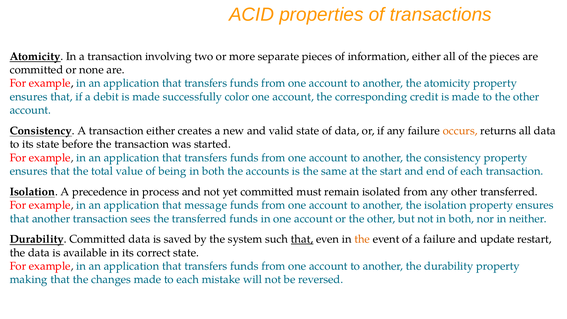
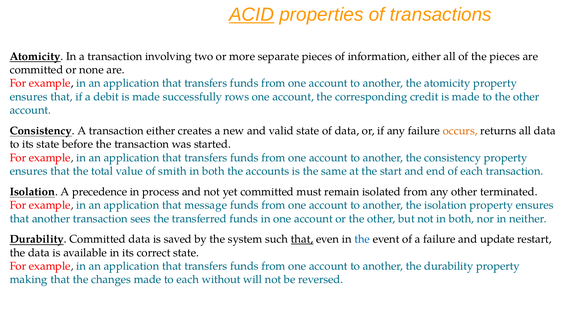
ACID underline: none -> present (252, 15)
color: color -> rows (237, 97)
being: being -> smith (173, 171)
other transferred: transferred -> terminated (509, 192)
the colour: orange -> blue (362, 239)
mistake: mistake -> without (221, 280)
